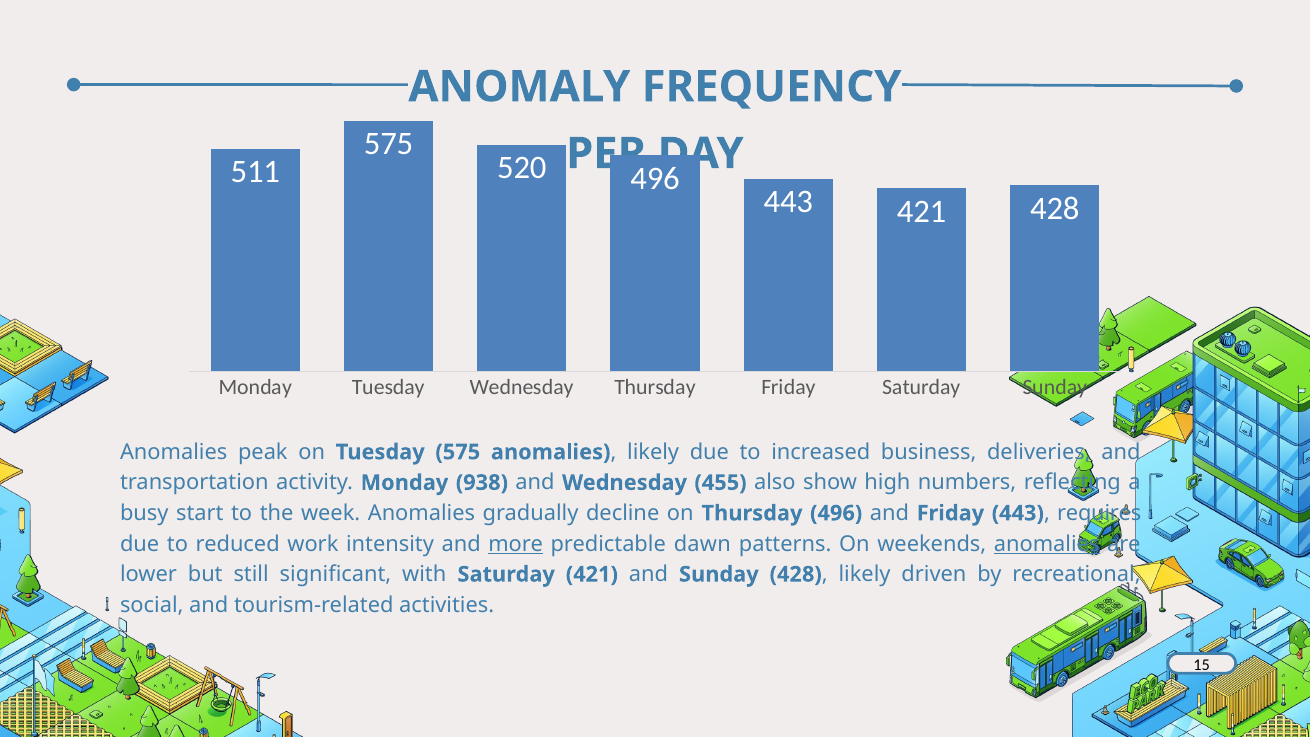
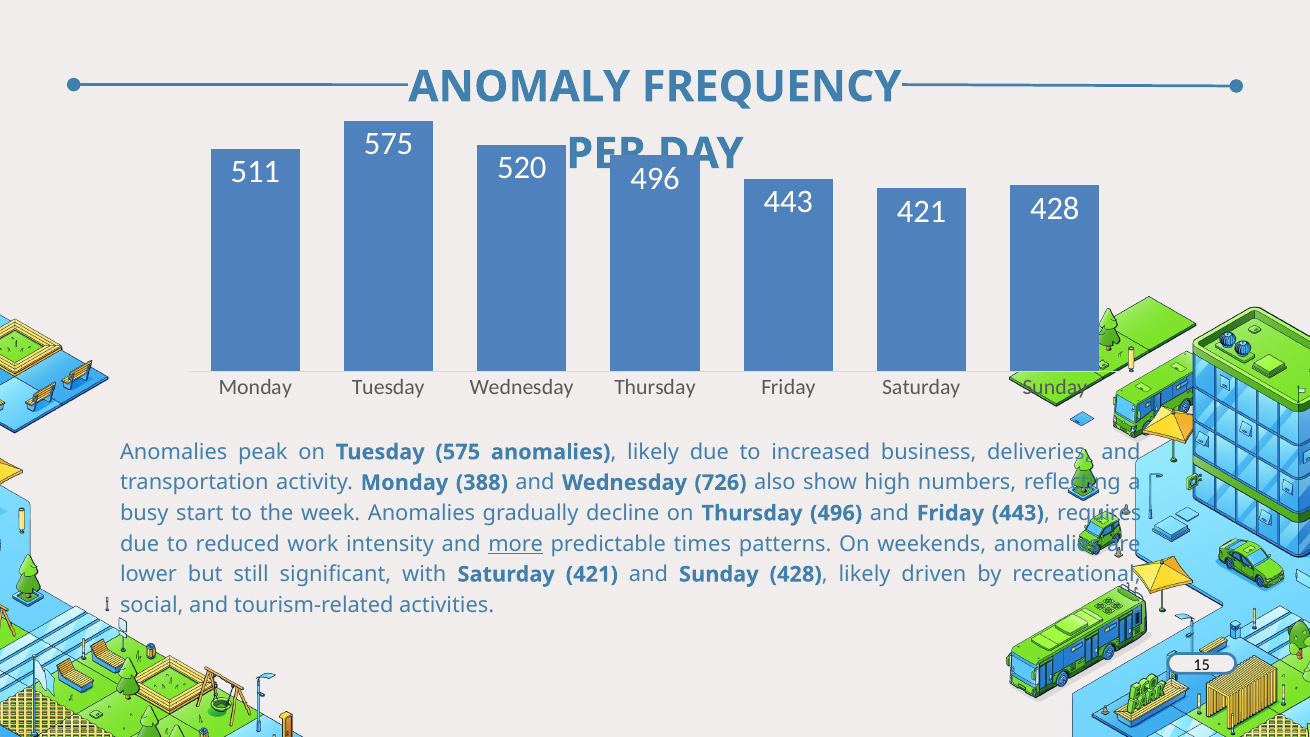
938: 938 -> 388 (482, 483)
455: 455 -> 726 (721, 483)
dawn: dawn -> times (702, 544)
anomalies underline: present -> none (1047, 544)
